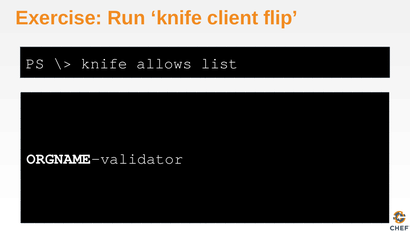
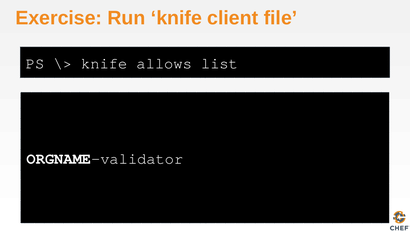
flip: flip -> file (280, 18)
